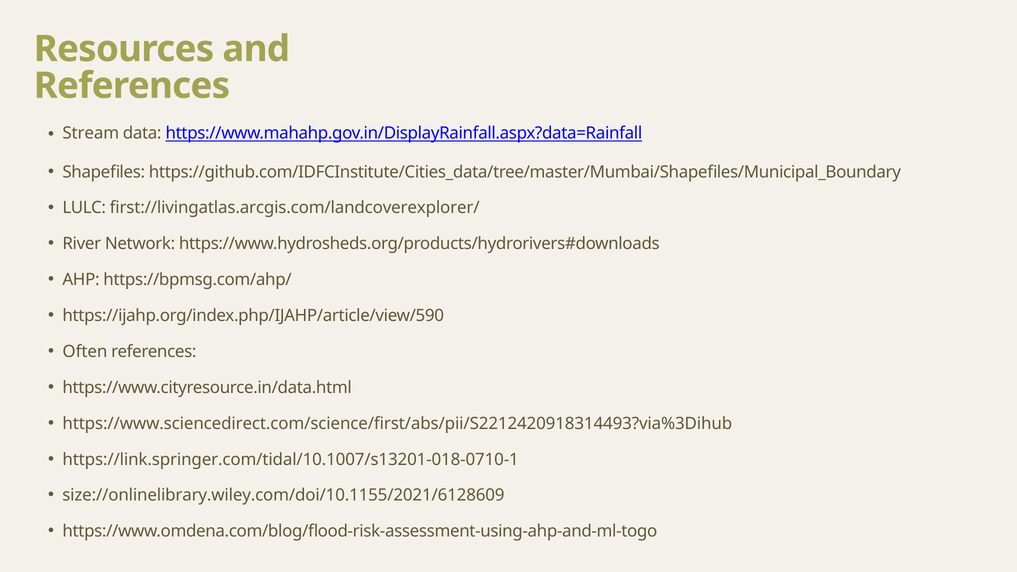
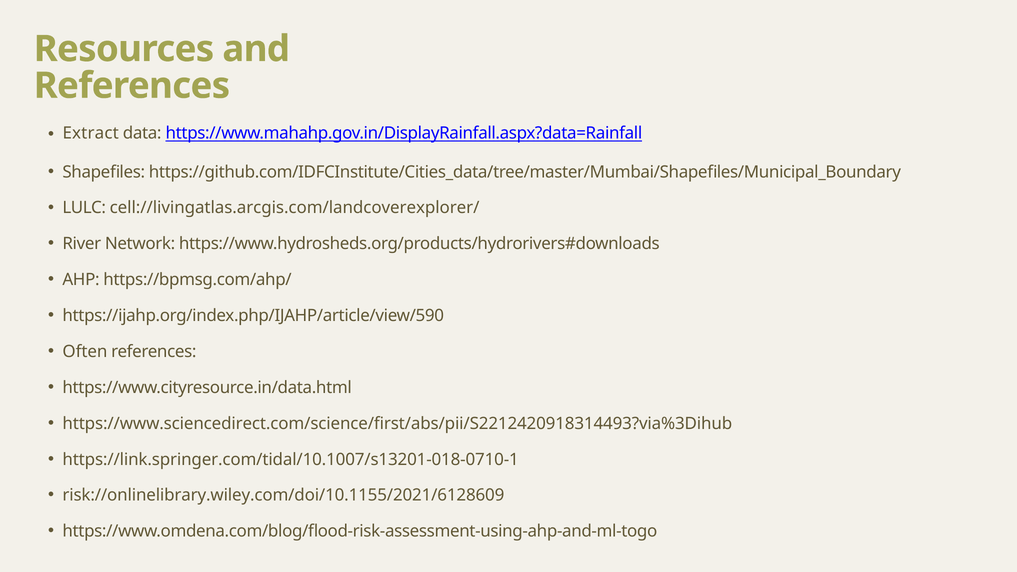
Stream: Stream -> Extract (91, 133)
first://livingatlas.arcgis.com/landcoverexplorer/: first://livingatlas.arcgis.com/landcoverexplorer/ -> cell://livingatlas.arcgis.com/landcoverexplorer/ (295, 208)
size://onlinelibrary.wiley.com/doi/10.1155/2021/6128609: size://onlinelibrary.wiley.com/doi/10.1155/2021/6128609 -> risk://onlinelibrary.wiley.com/doi/10.1155/2021/6128609 (283, 495)
